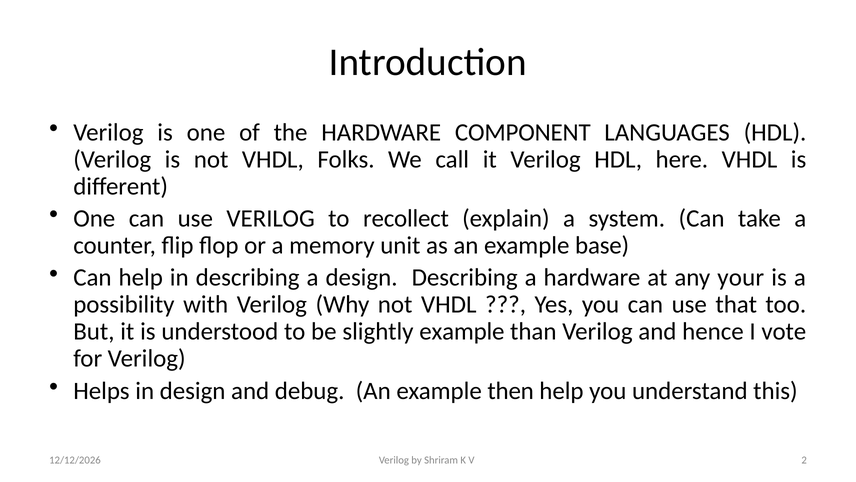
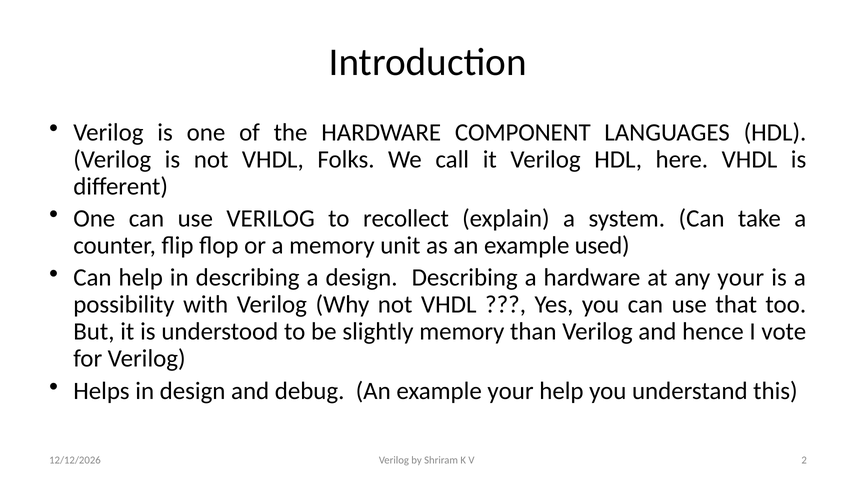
base: base -> used (602, 245)
slightly example: example -> memory (462, 331)
example then: then -> your (511, 390)
